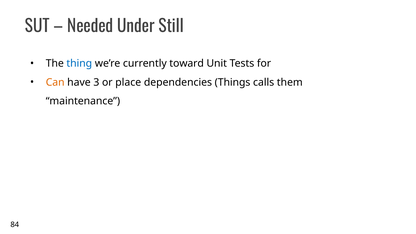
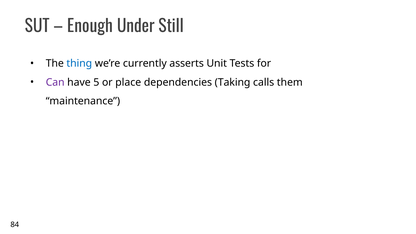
Needed: Needed -> Enough (90, 26)
toward: toward -> asserts (187, 64)
Can colour: orange -> purple (55, 82)
3: 3 -> 5 (96, 82)
Things: Things -> Taking (233, 82)
